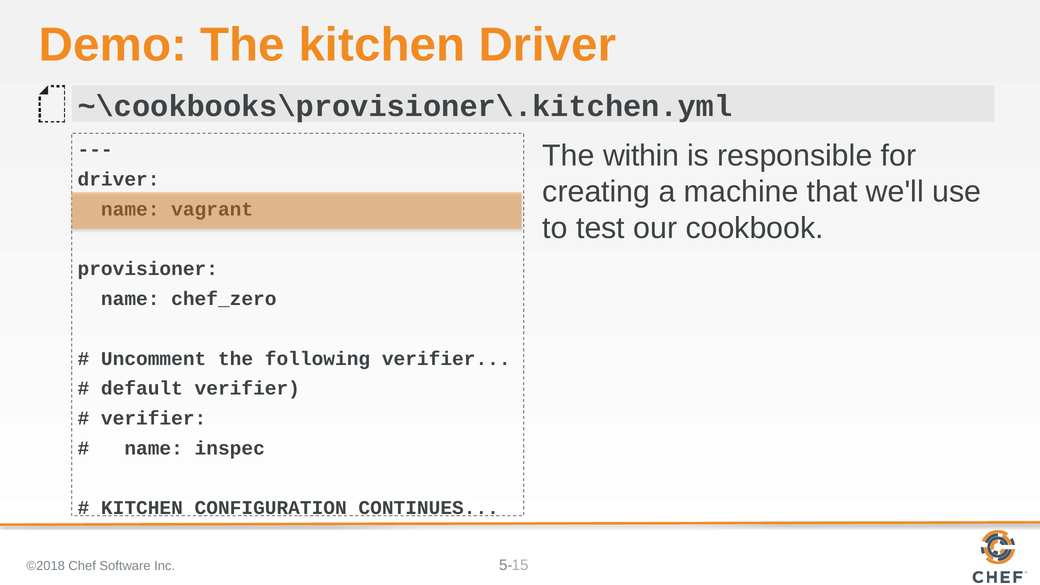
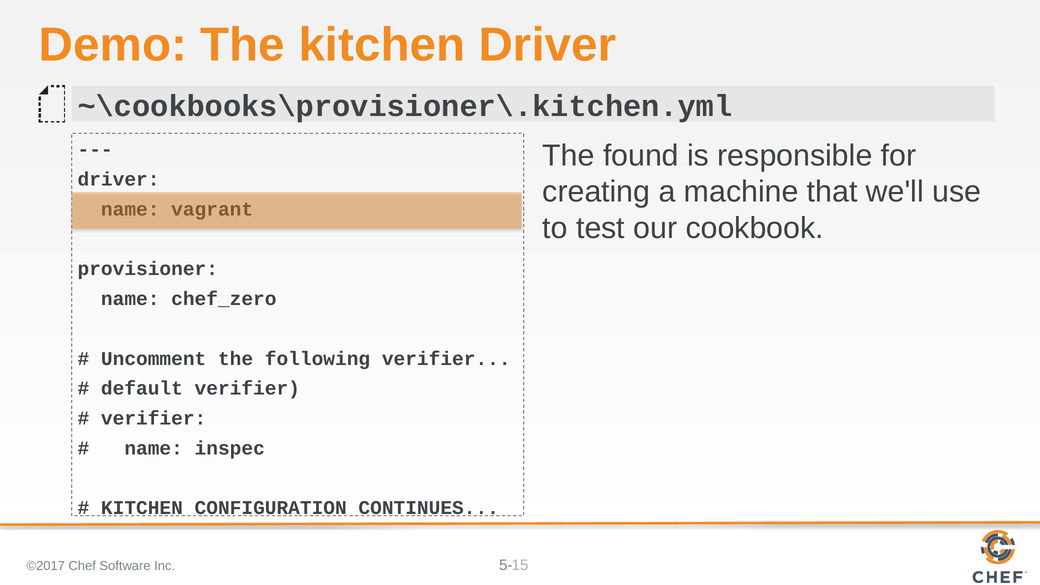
within: within -> found (641, 156)
©2018: ©2018 -> ©2017 (46, 566)
